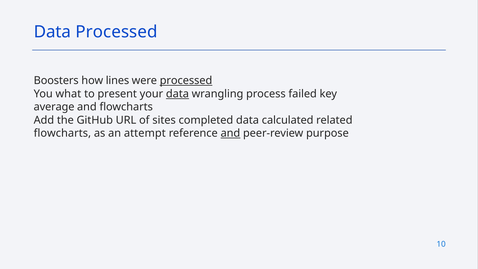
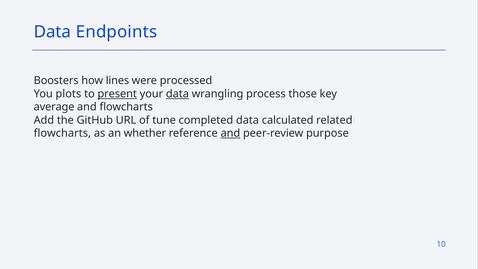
Data Processed: Processed -> Endpoints (116, 32)
processed underline: present -> none (186, 81)
what: what -> plots (68, 94)
present underline: none -> present (117, 94)
failed: failed -> those (303, 94)
sites: sites -> tune (164, 120)
attempt: attempt -> whether (145, 133)
